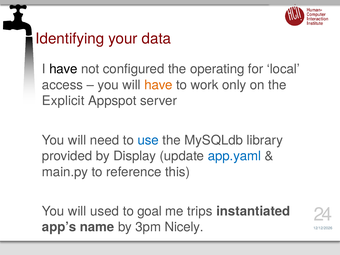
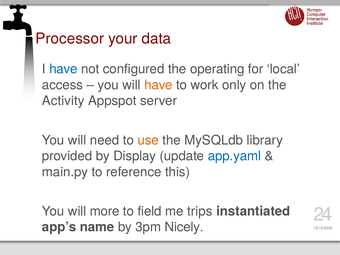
Identifying: Identifying -> Processor (70, 39)
have colour: black -> blue (63, 69)
Explicit: Explicit -> Activity (63, 101)
use colour: blue -> orange (148, 140)
used: used -> more (105, 211)
goal: goal -> field (150, 211)
